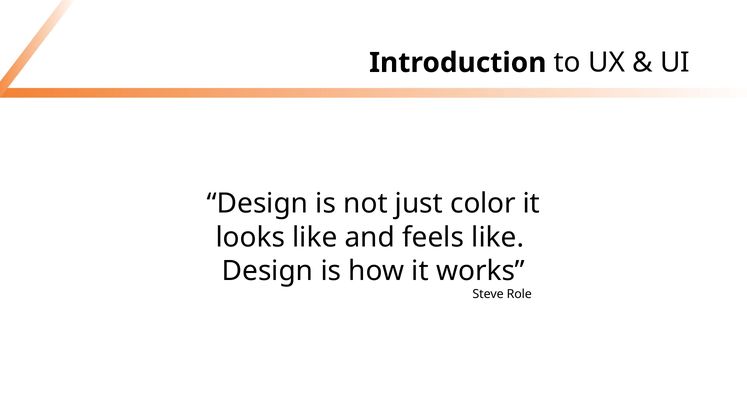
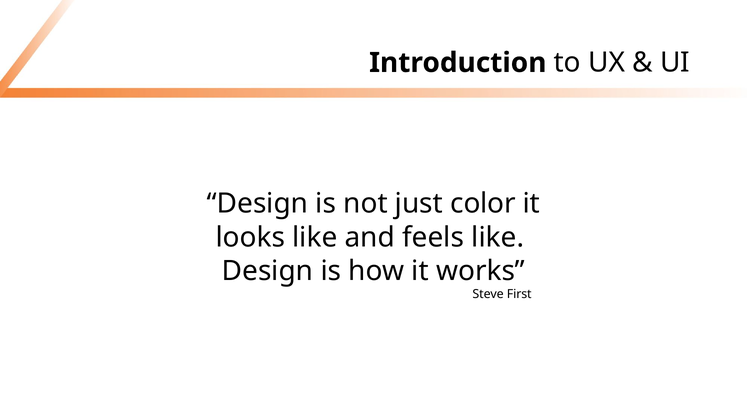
Role: Role -> First (519, 294)
